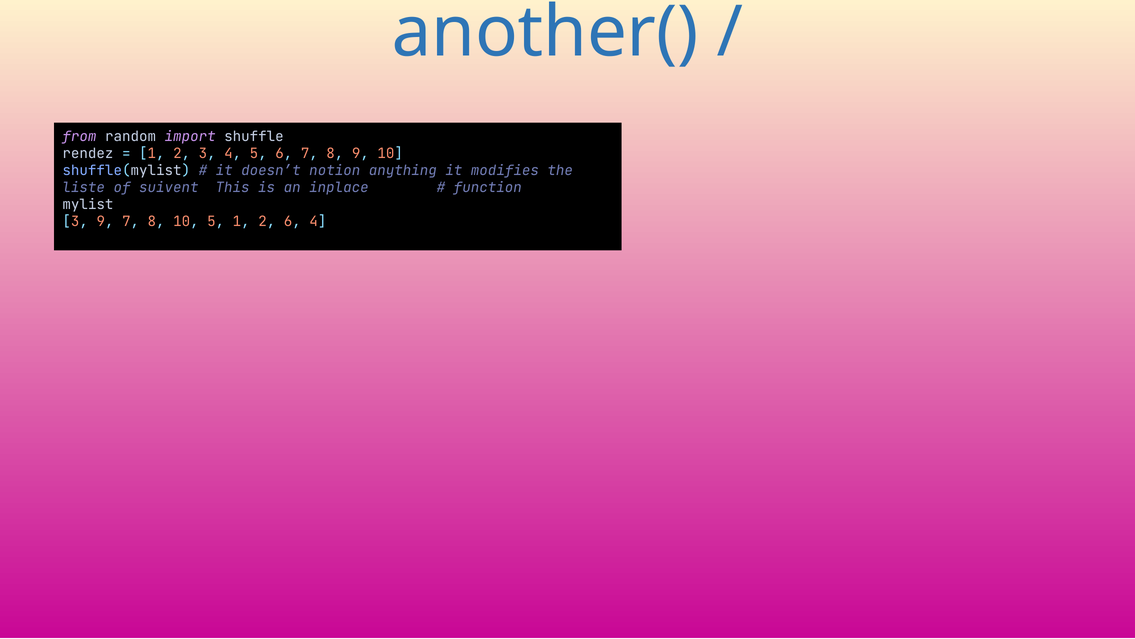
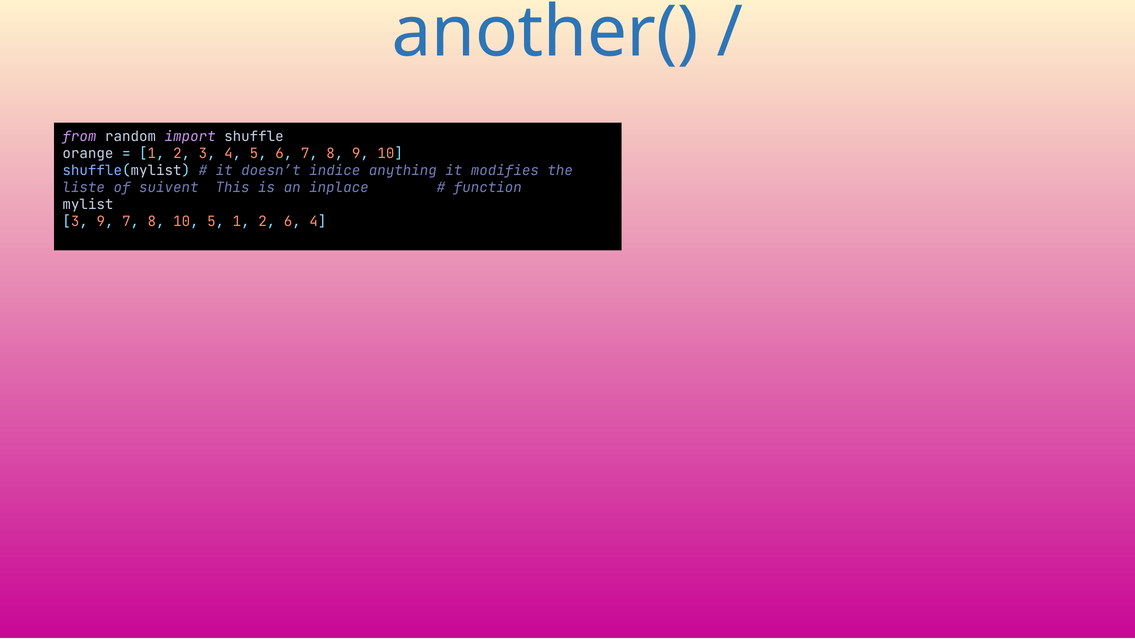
rendez: rendez -> orange (88, 153)
notion: notion -> indice (335, 170)
